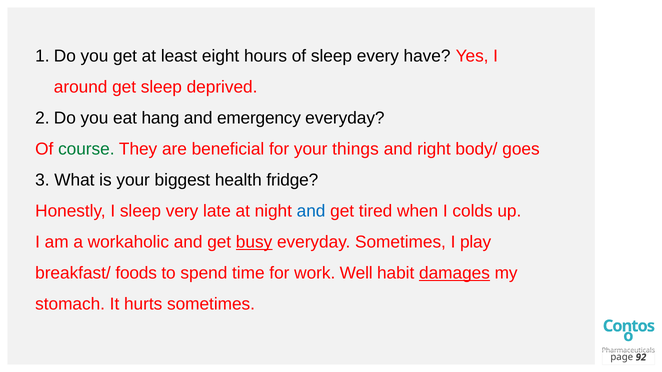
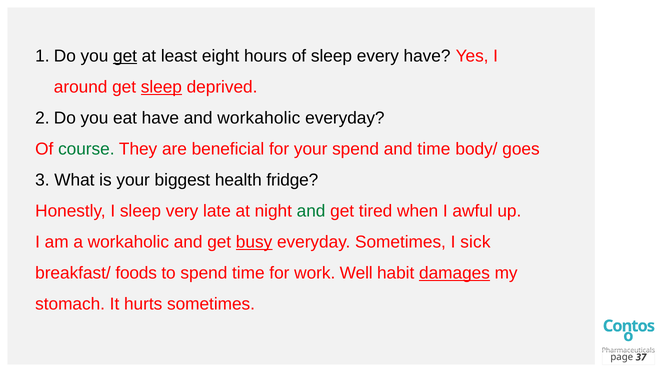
get underline: none -> present (125, 56)
sleep underline: none -> present (161, 87)
eat hang: hang -> have (160, 118)
and emergency: emergency -> workaholic (259, 118)
your things: things -> spend (356, 149)
and right: right -> time (434, 149)
and colour: blue -> green (311, 211)
colds: colds -> awful (473, 211)
play: play -> sick (475, 242)
92: 92 -> 37 (641, 358)
